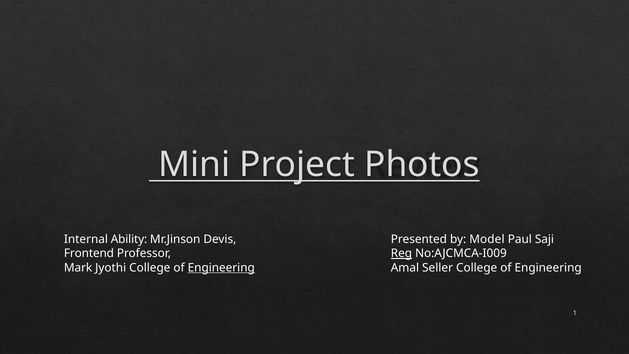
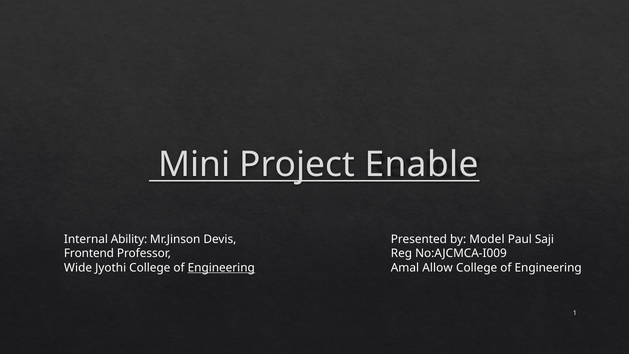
Photos: Photos -> Enable (422, 165)
Reg underline: present -> none (401, 253)
Mark: Mark -> Wide (78, 267)
Seller: Seller -> Allow (438, 267)
